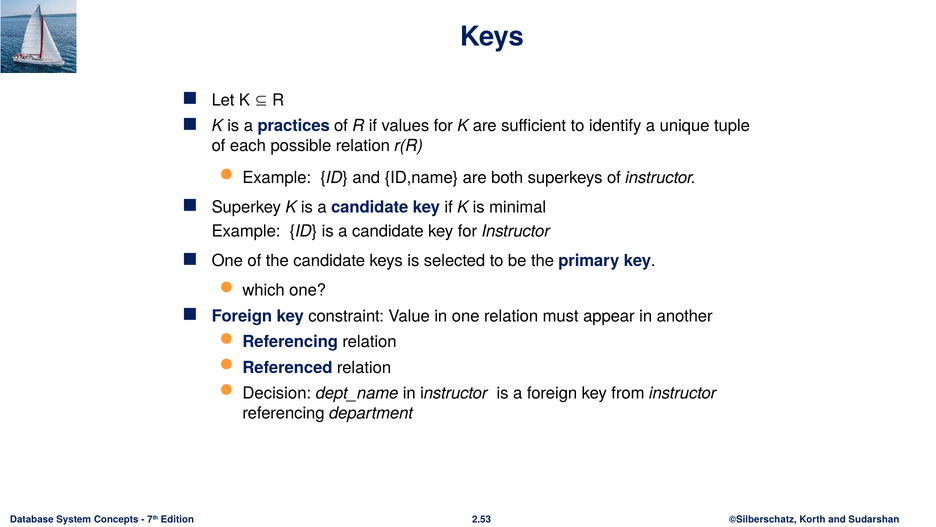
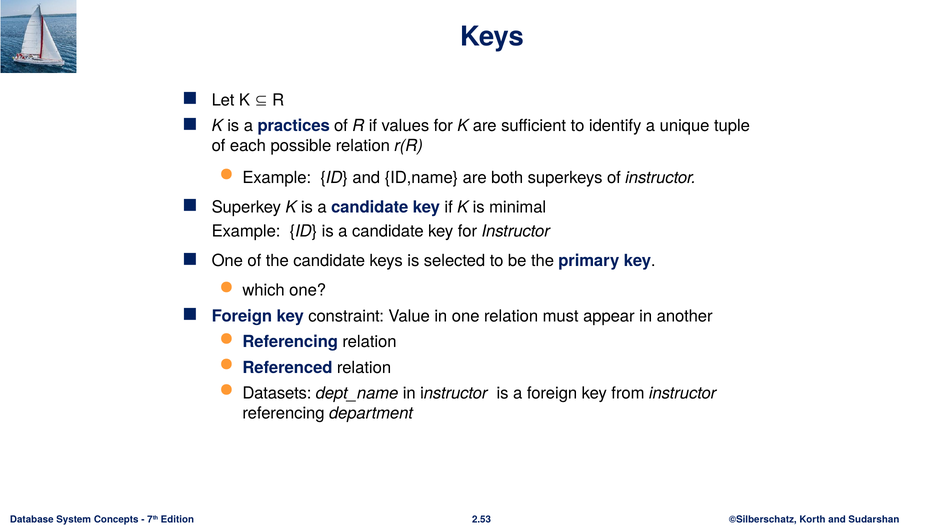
Decision: Decision -> Datasets (277, 393)
